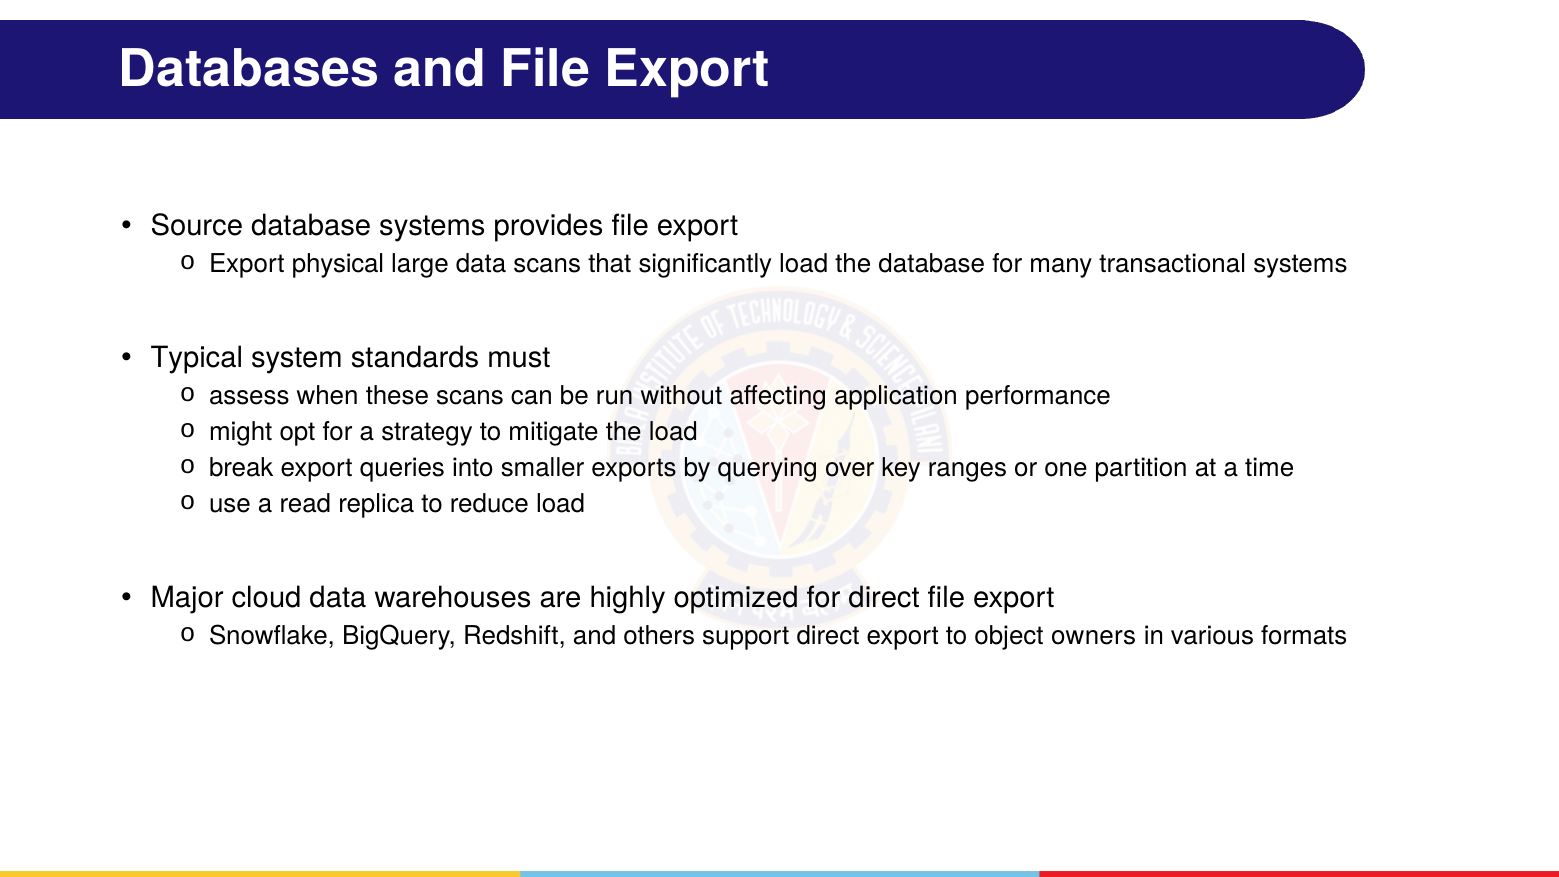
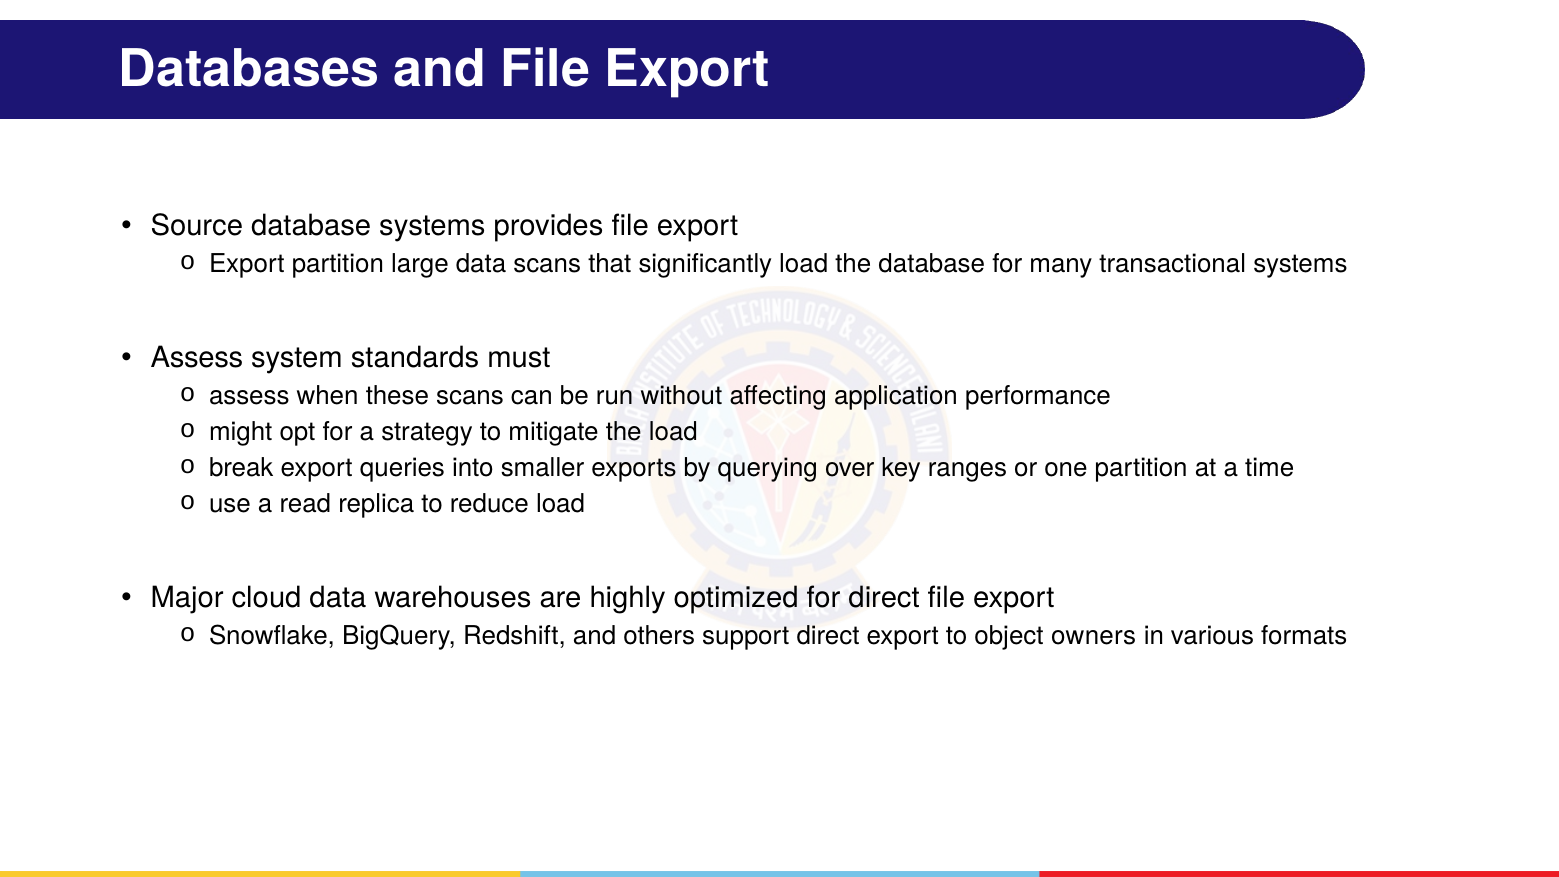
Export physical: physical -> partition (338, 264)
Typical: Typical -> Assess (197, 358)
